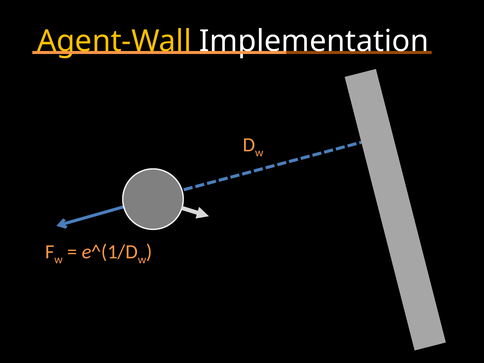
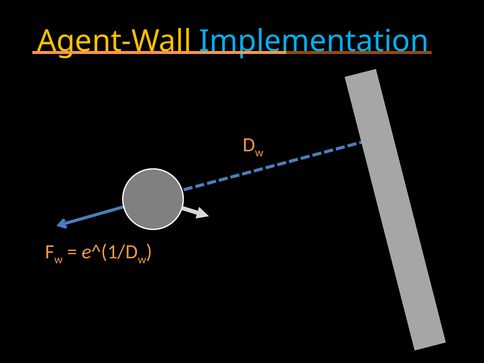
Implementation colour: white -> light blue (314, 41)
